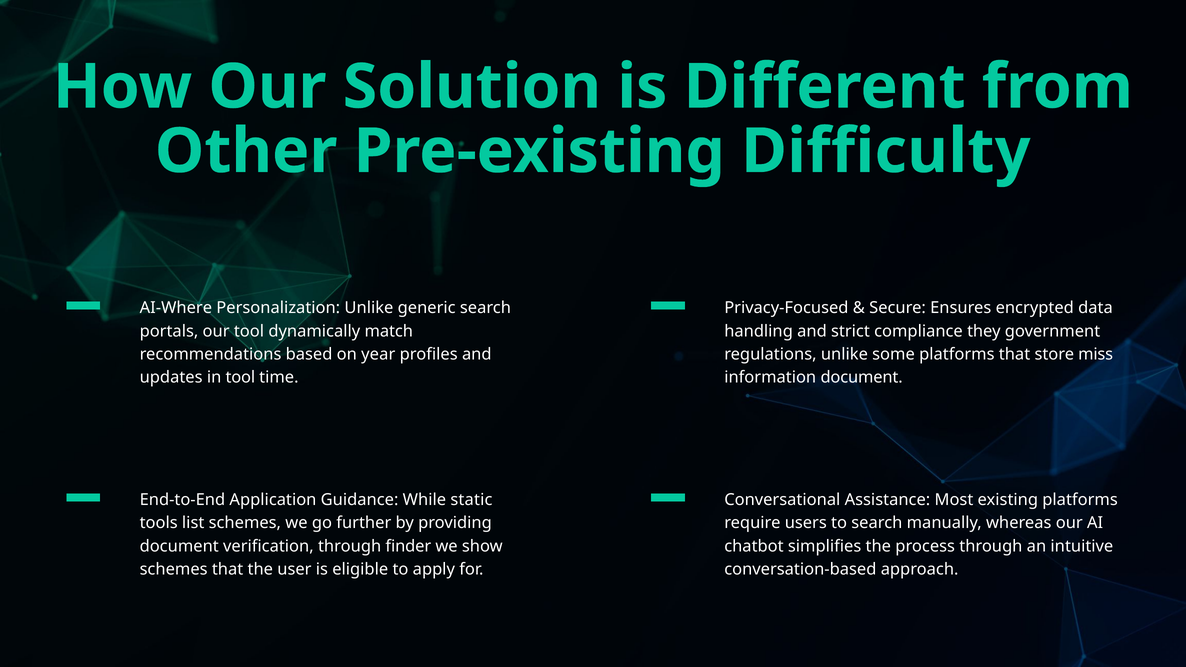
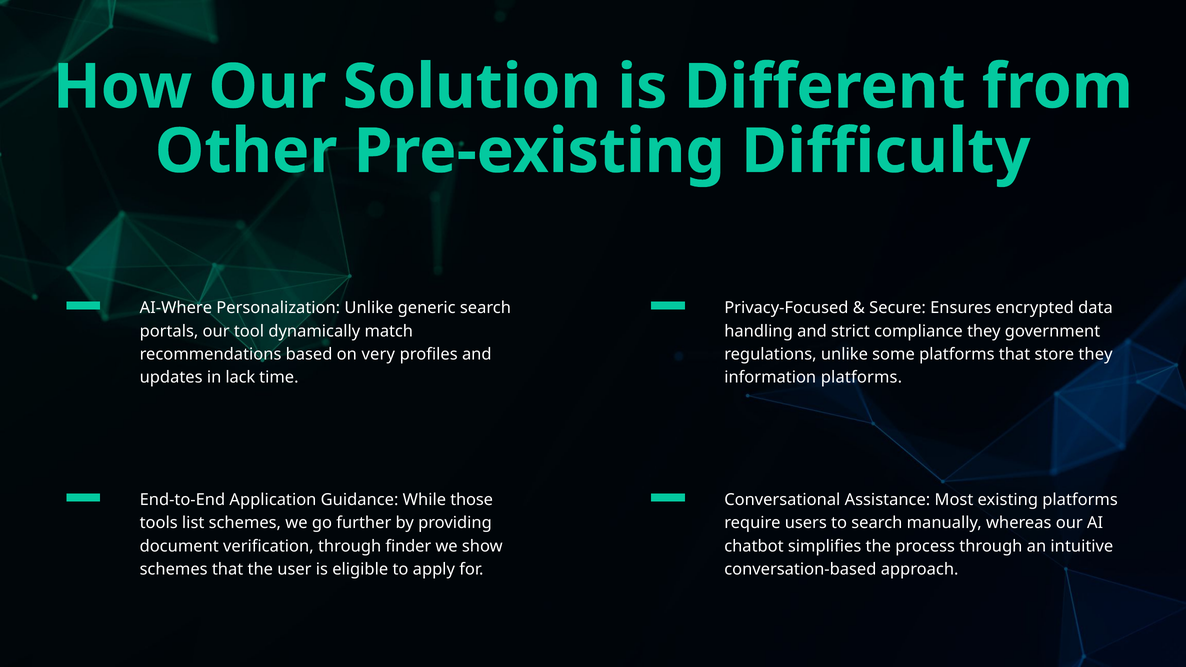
year: year -> very (378, 354)
store miss: miss -> they (1096, 354)
in tool: tool -> lack (240, 377)
information document: document -> platforms (861, 377)
static: static -> those (472, 500)
